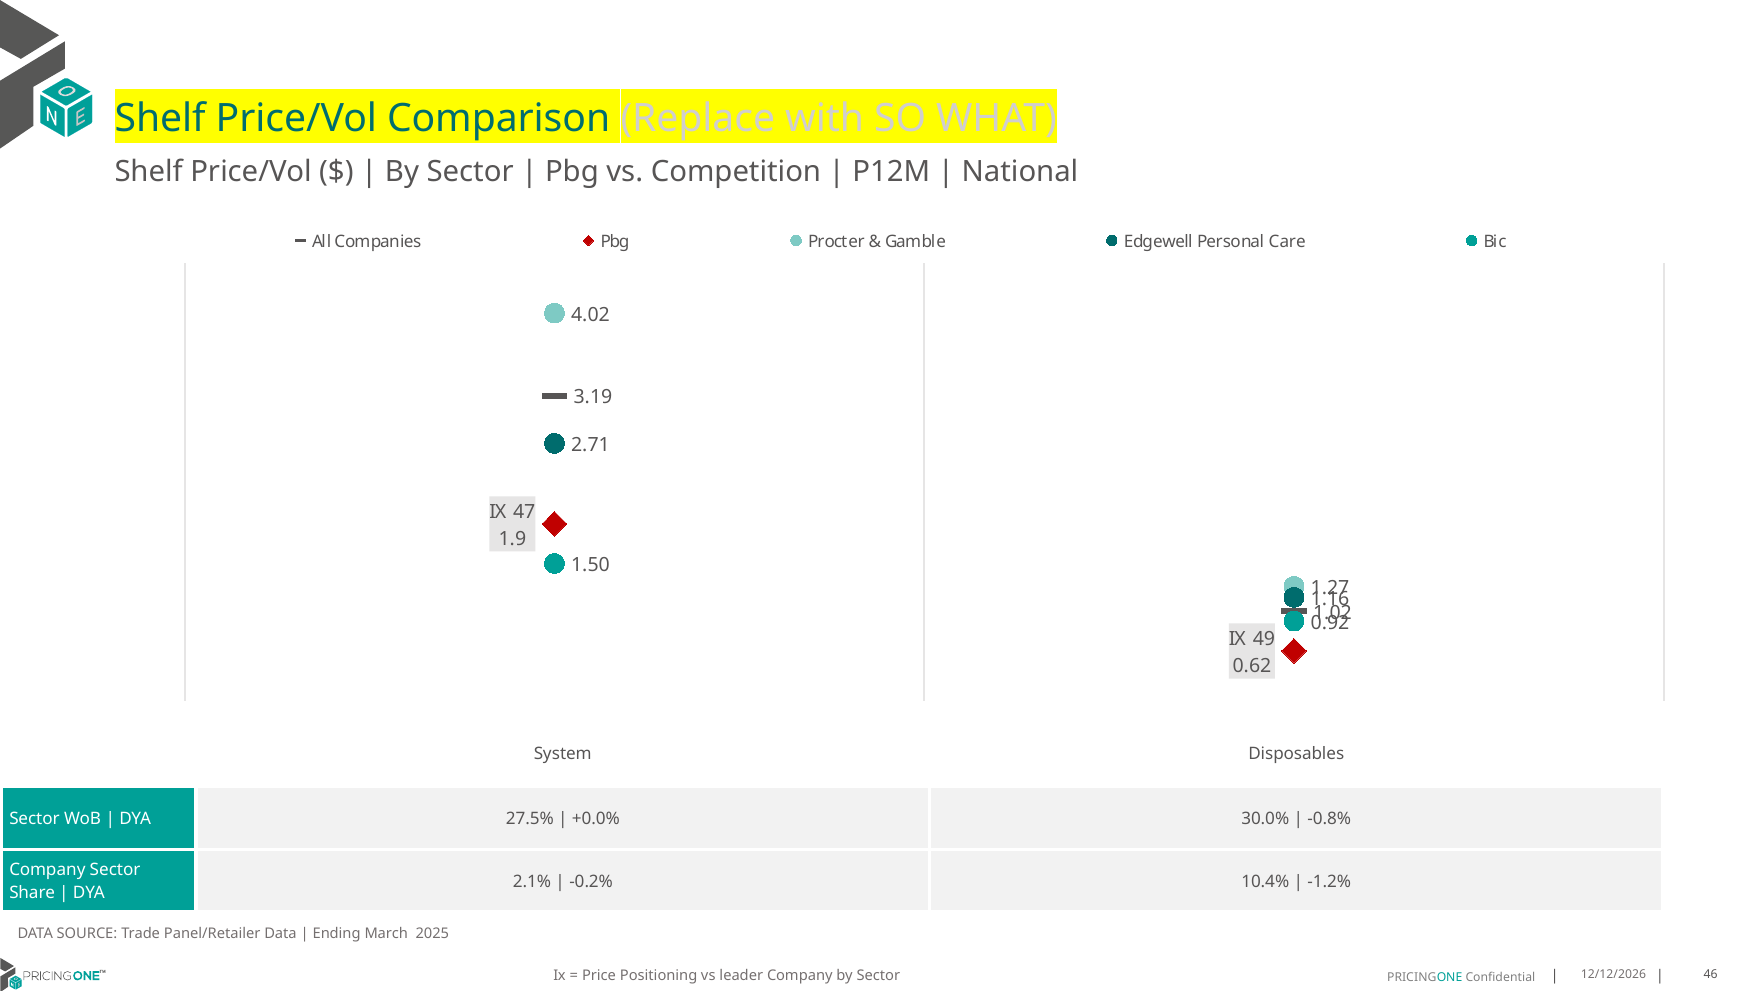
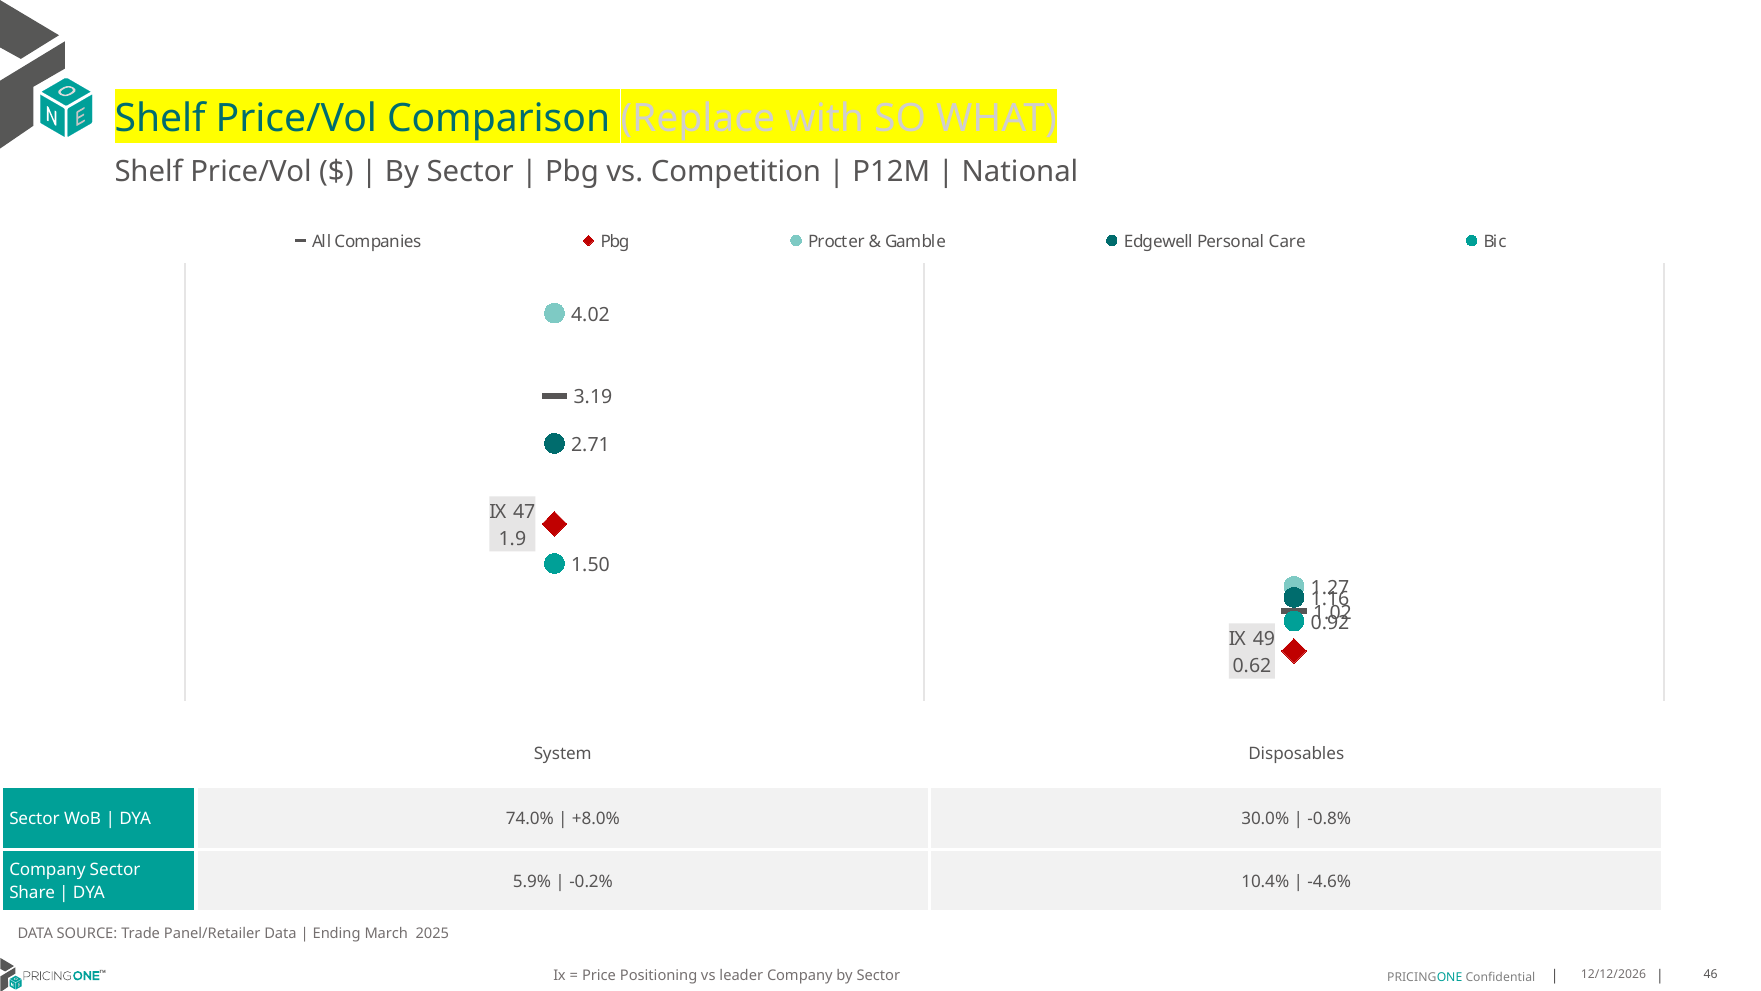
27.5%: 27.5% -> 74.0% (530, 819)
+0.0%: +0.0% -> +8.0% (596, 819)
2.1%: 2.1% -> 5.9% (532, 881)
-1.2%: -1.2% -> -4.6% (1329, 881)
